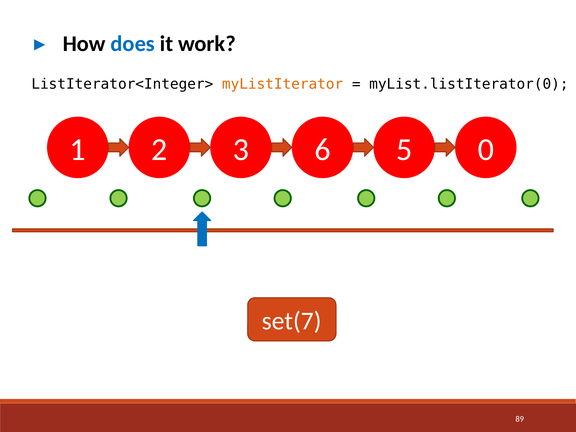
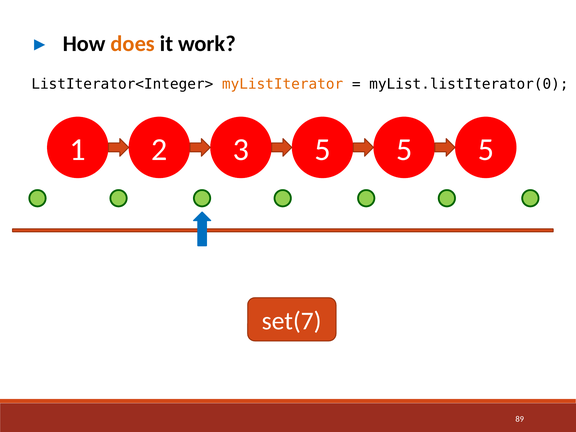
does colour: blue -> orange (133, 44)
3 6: 6 -> 5 (323, 150)
0: 0 -> 5 (486, 150)
